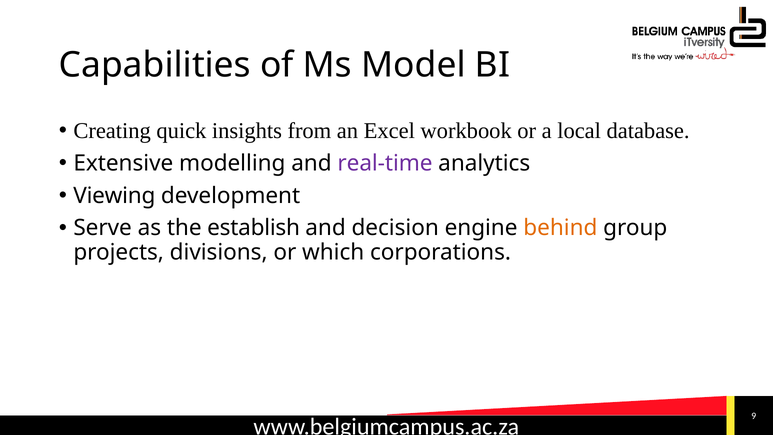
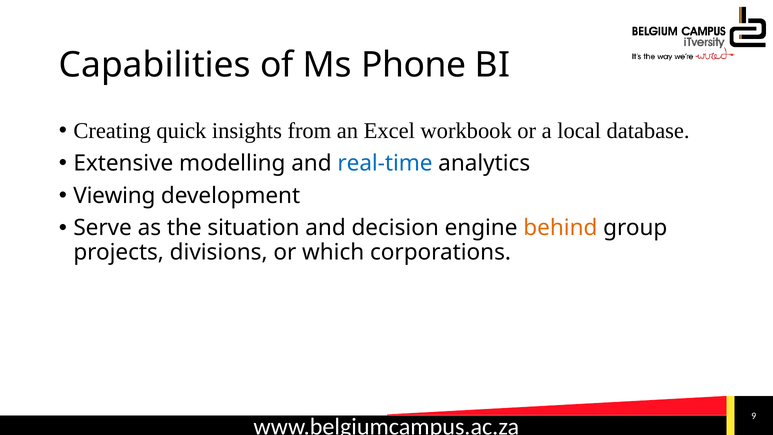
Model: Model -> Phone (414, 65)
real-time colour: purple -> blue (385, 163)
establish: establish -> situation (254, 228)
